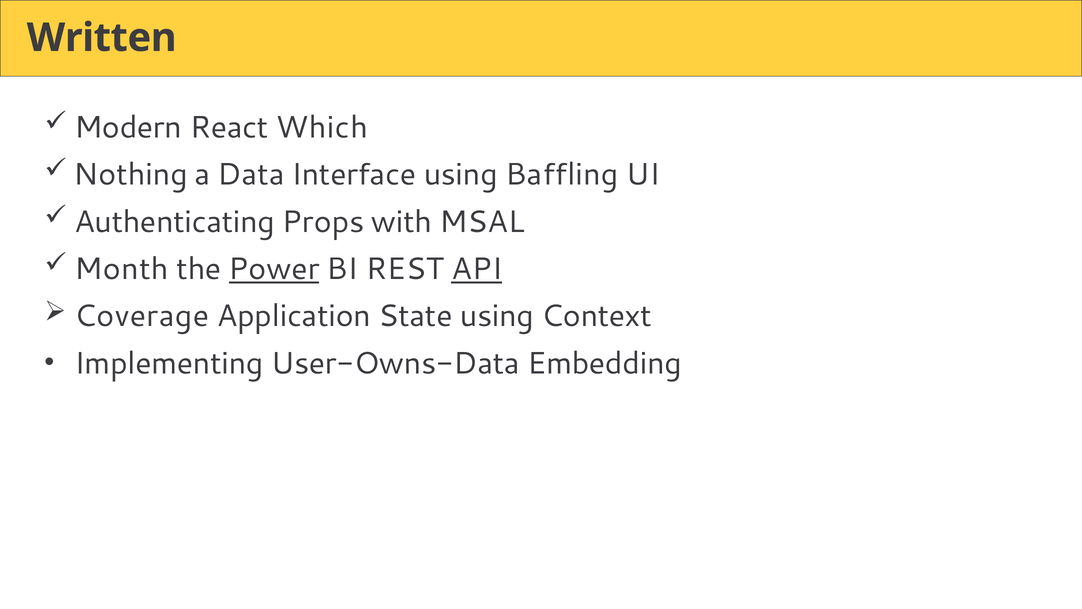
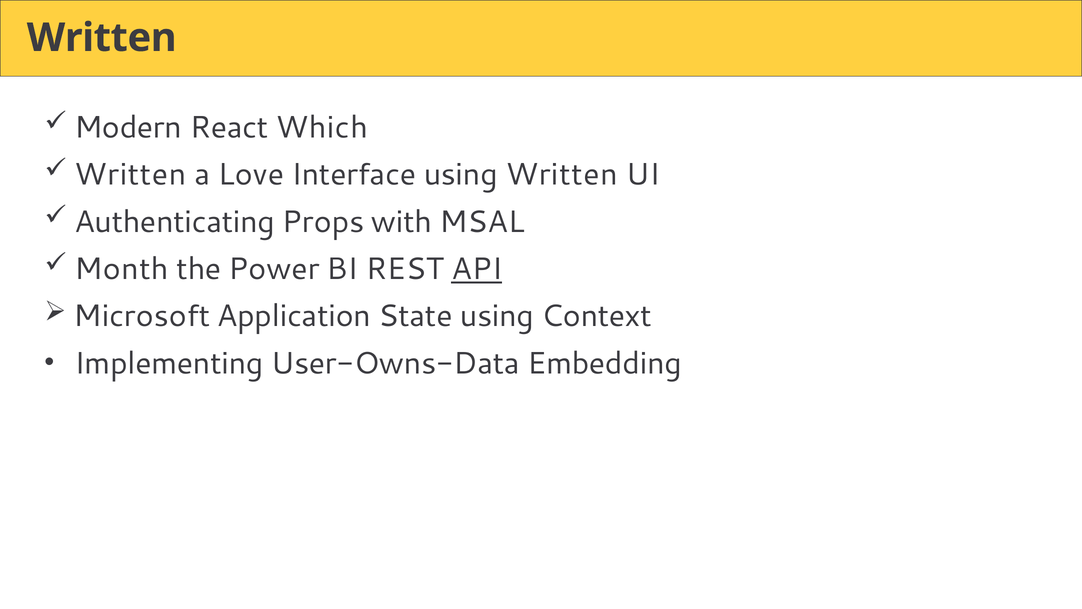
Nothing: Nothing -> Written (130, 175)
Data: Data -> Love (251, 175)
using Baffling: Baffling -> Written (562, 175)
Power underline: present -> none (274, 269)
Coverage: Coverage -> Microsoft (142, 316)
